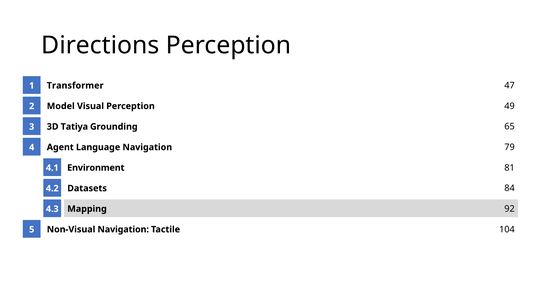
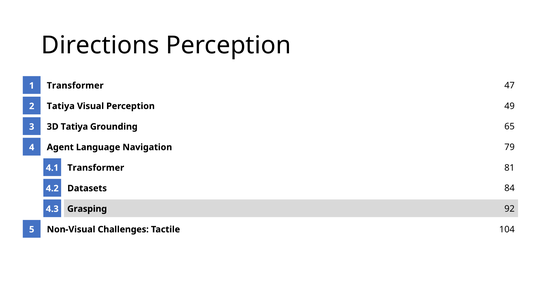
Model: Model -> Tatiya (61, 106)
Environment: Environment -> Transformer (96, 168)
Mapping: Mapping -> Grasping (87, 209)
Non-Visual Navigation: Navigation -> Challenges (123, 230)
